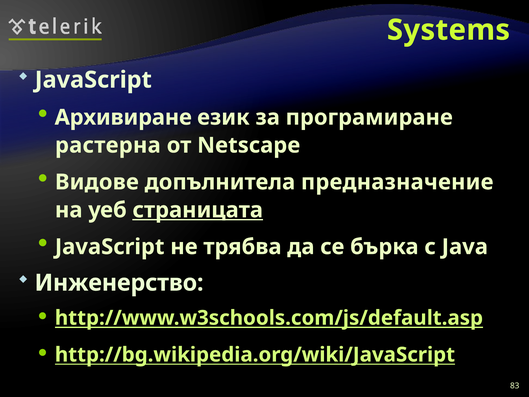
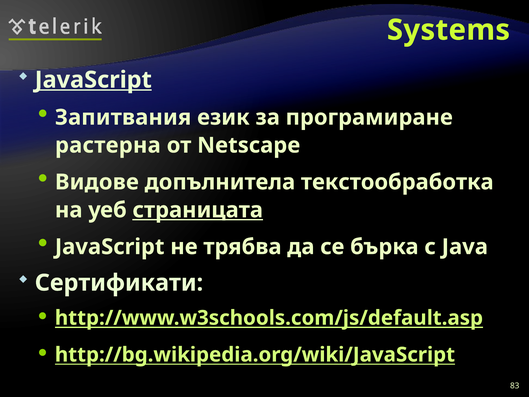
JavaScript underline: none -> present (93, 80)
Архивиране: Архивиране -> Запитвания (123, 117)
предназначение: предназначение -> текстообработка (397, 182)
Инженерство: Инженерство -> Сертификати (119, 283)
